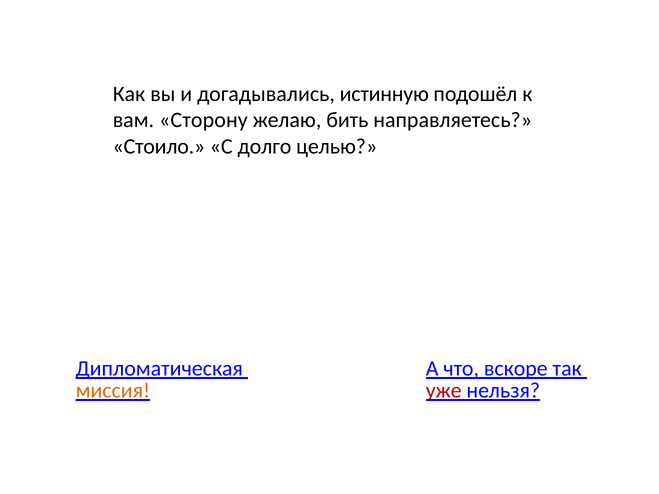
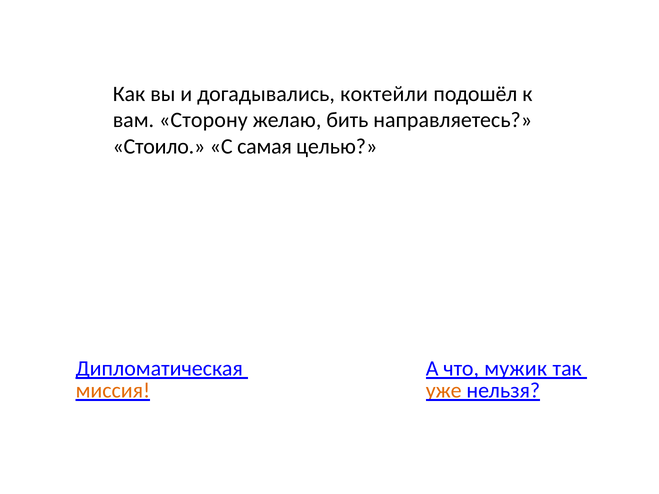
истинную: истинную -> коктейли (384, 94)
долго: долго -> самая (265, 147)
вскоре: вскоре -> мужик (516, 369)
уже colour: red -> orange (444, 391)
